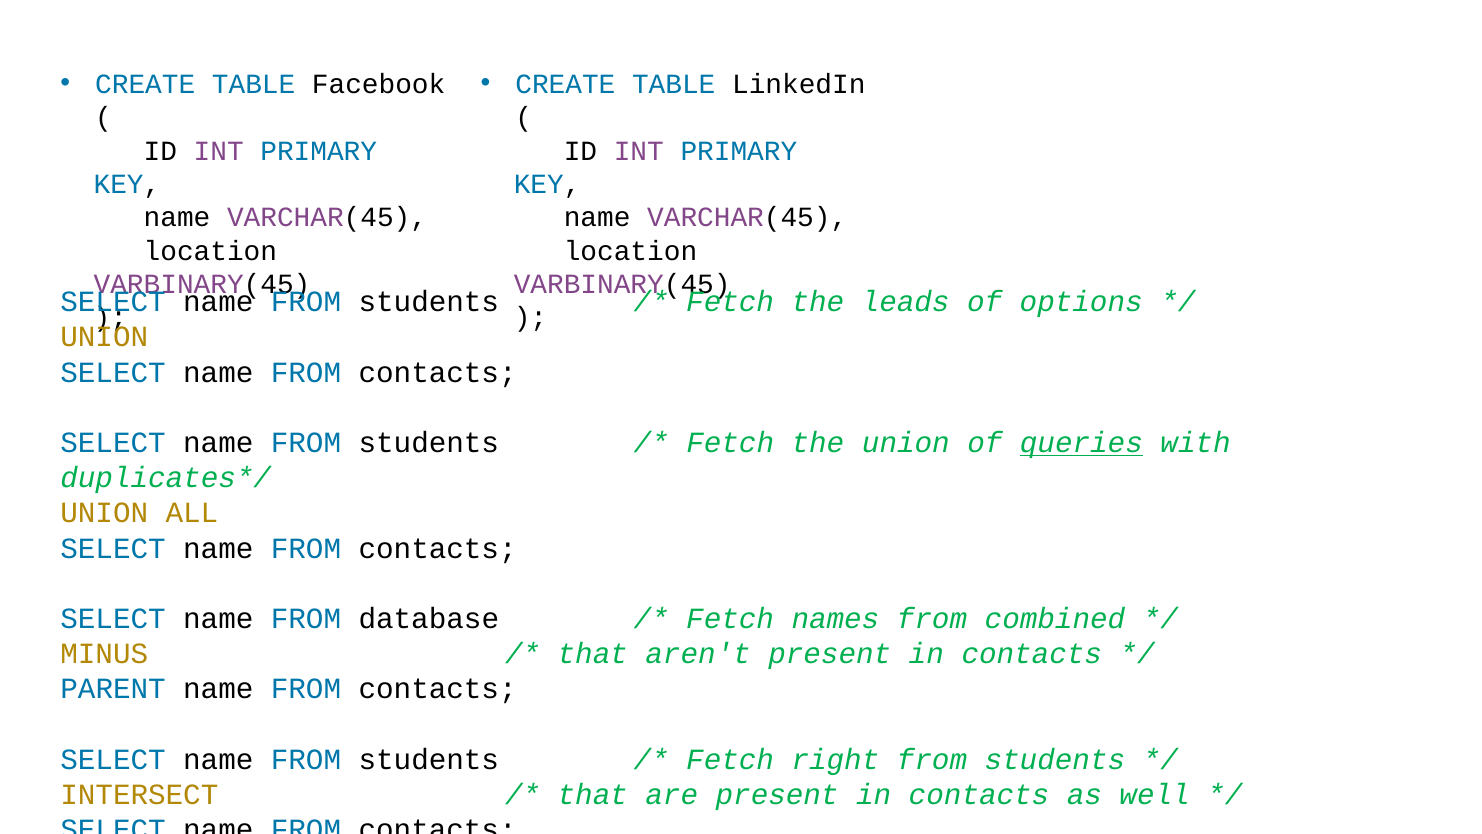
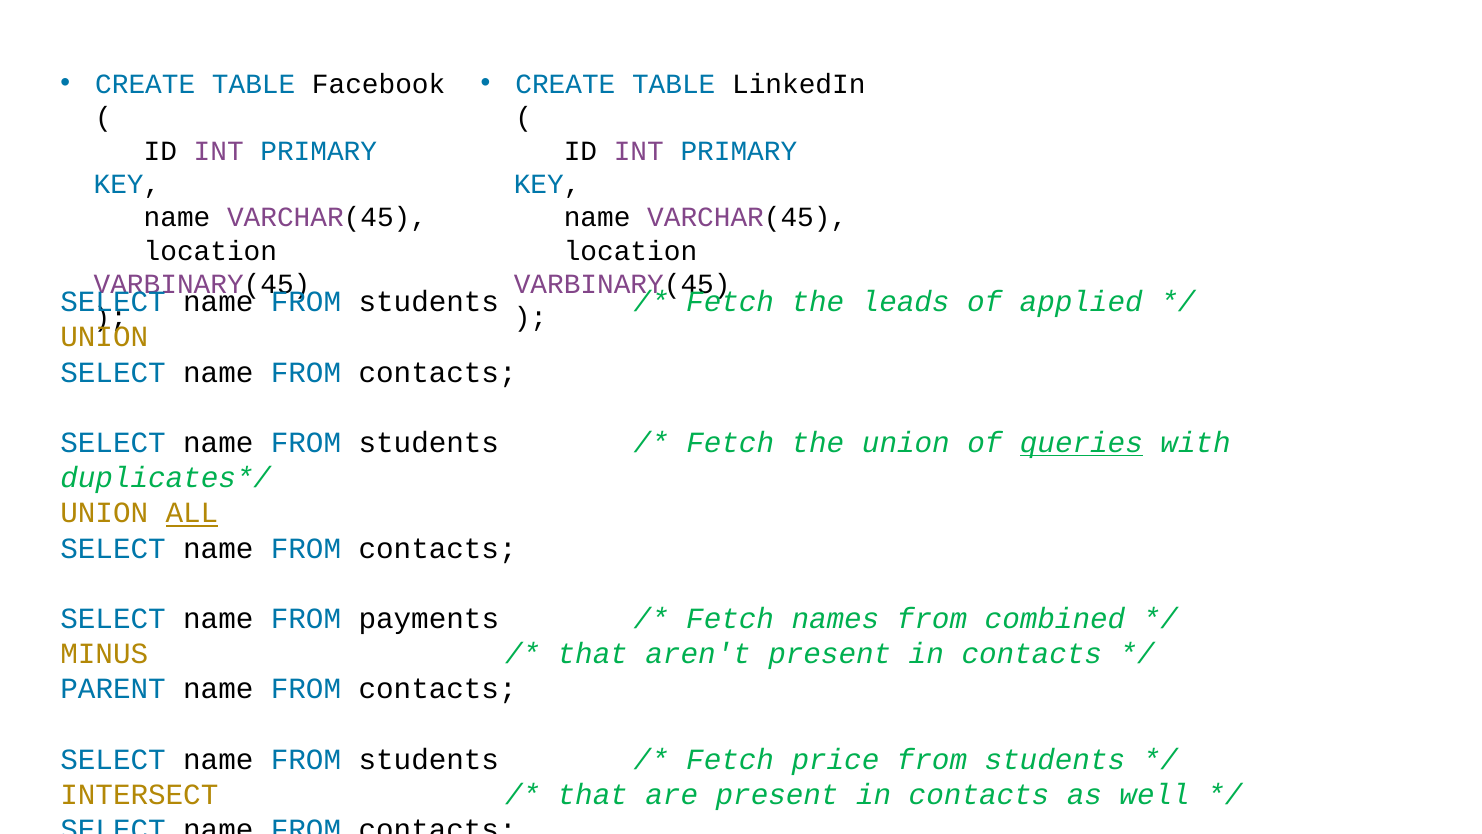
options: options -> applied (1081, 302)
ALL underline: none -> present (192, 513)
database: database -> payments (429, 618)
right: right -> price (835, 759)
